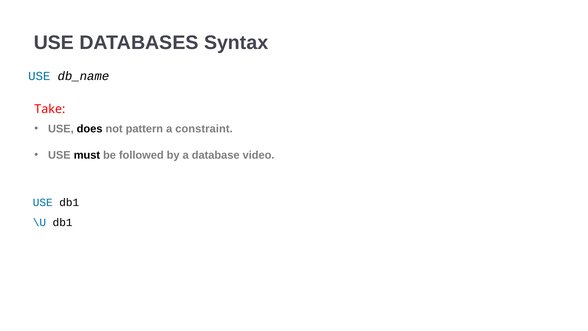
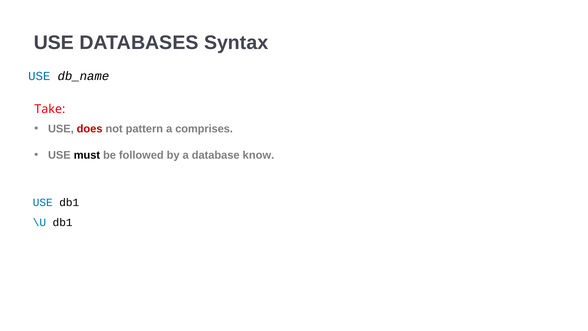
does colour: black -> red (90, 129)
constraint: constraint -> comprises (204, 129)
video: video -> know (258, 155)
